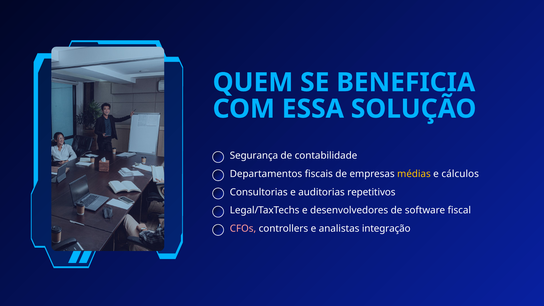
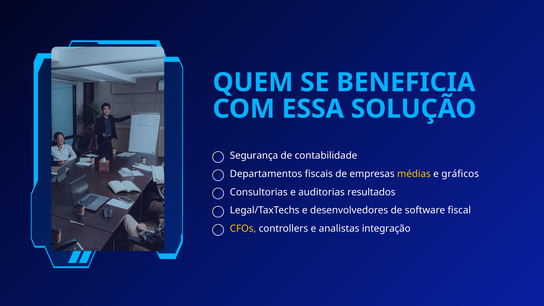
cálculos: cálculos -> gráficos (460, 174)
repetitivos: repetitivos -> resultados (371, 192)
CFOs colour: pink -> yellow (243, 229)
